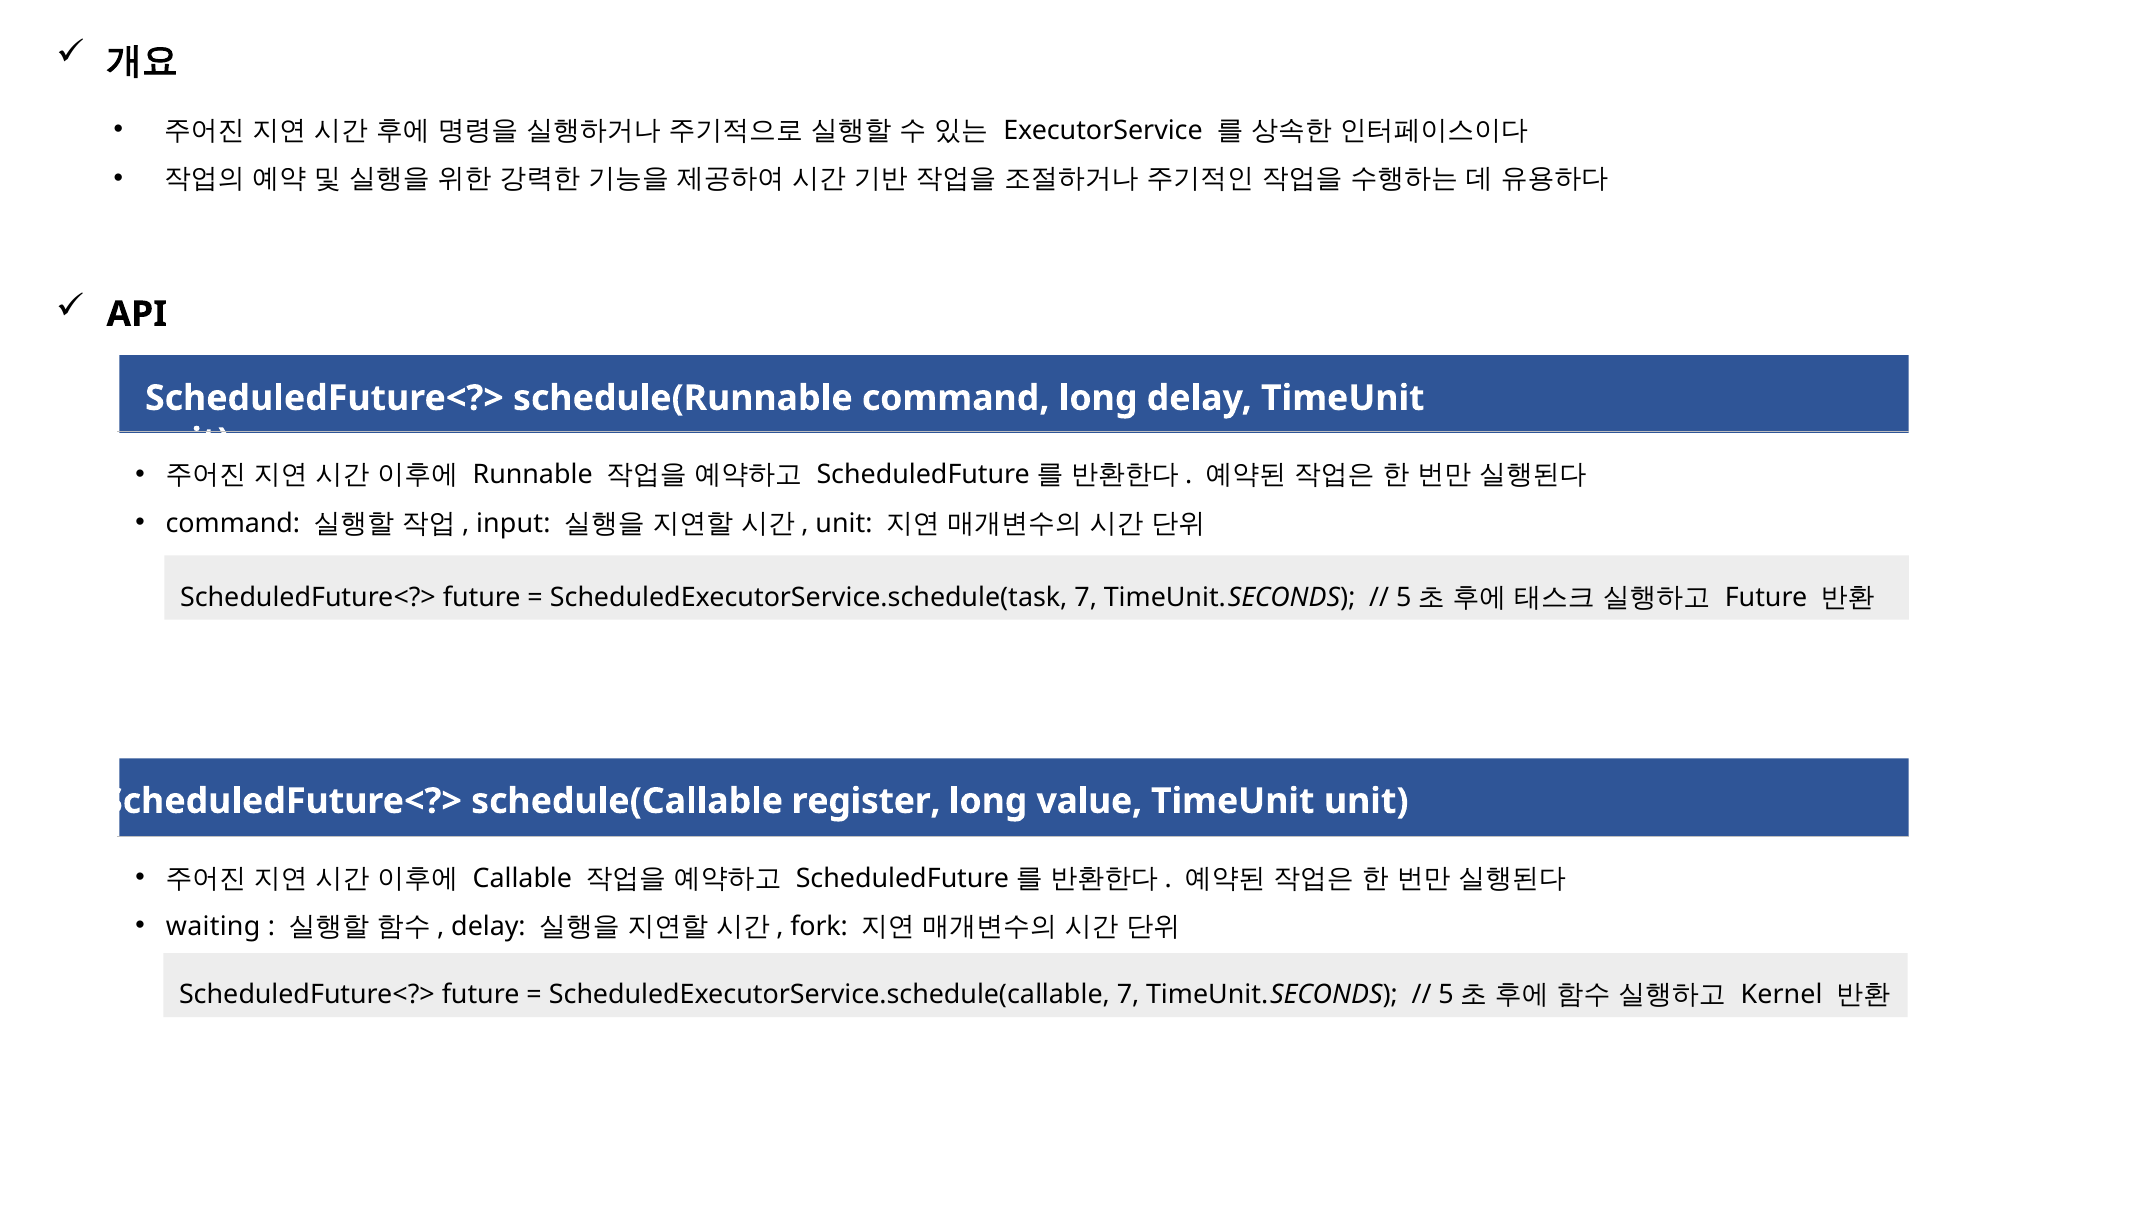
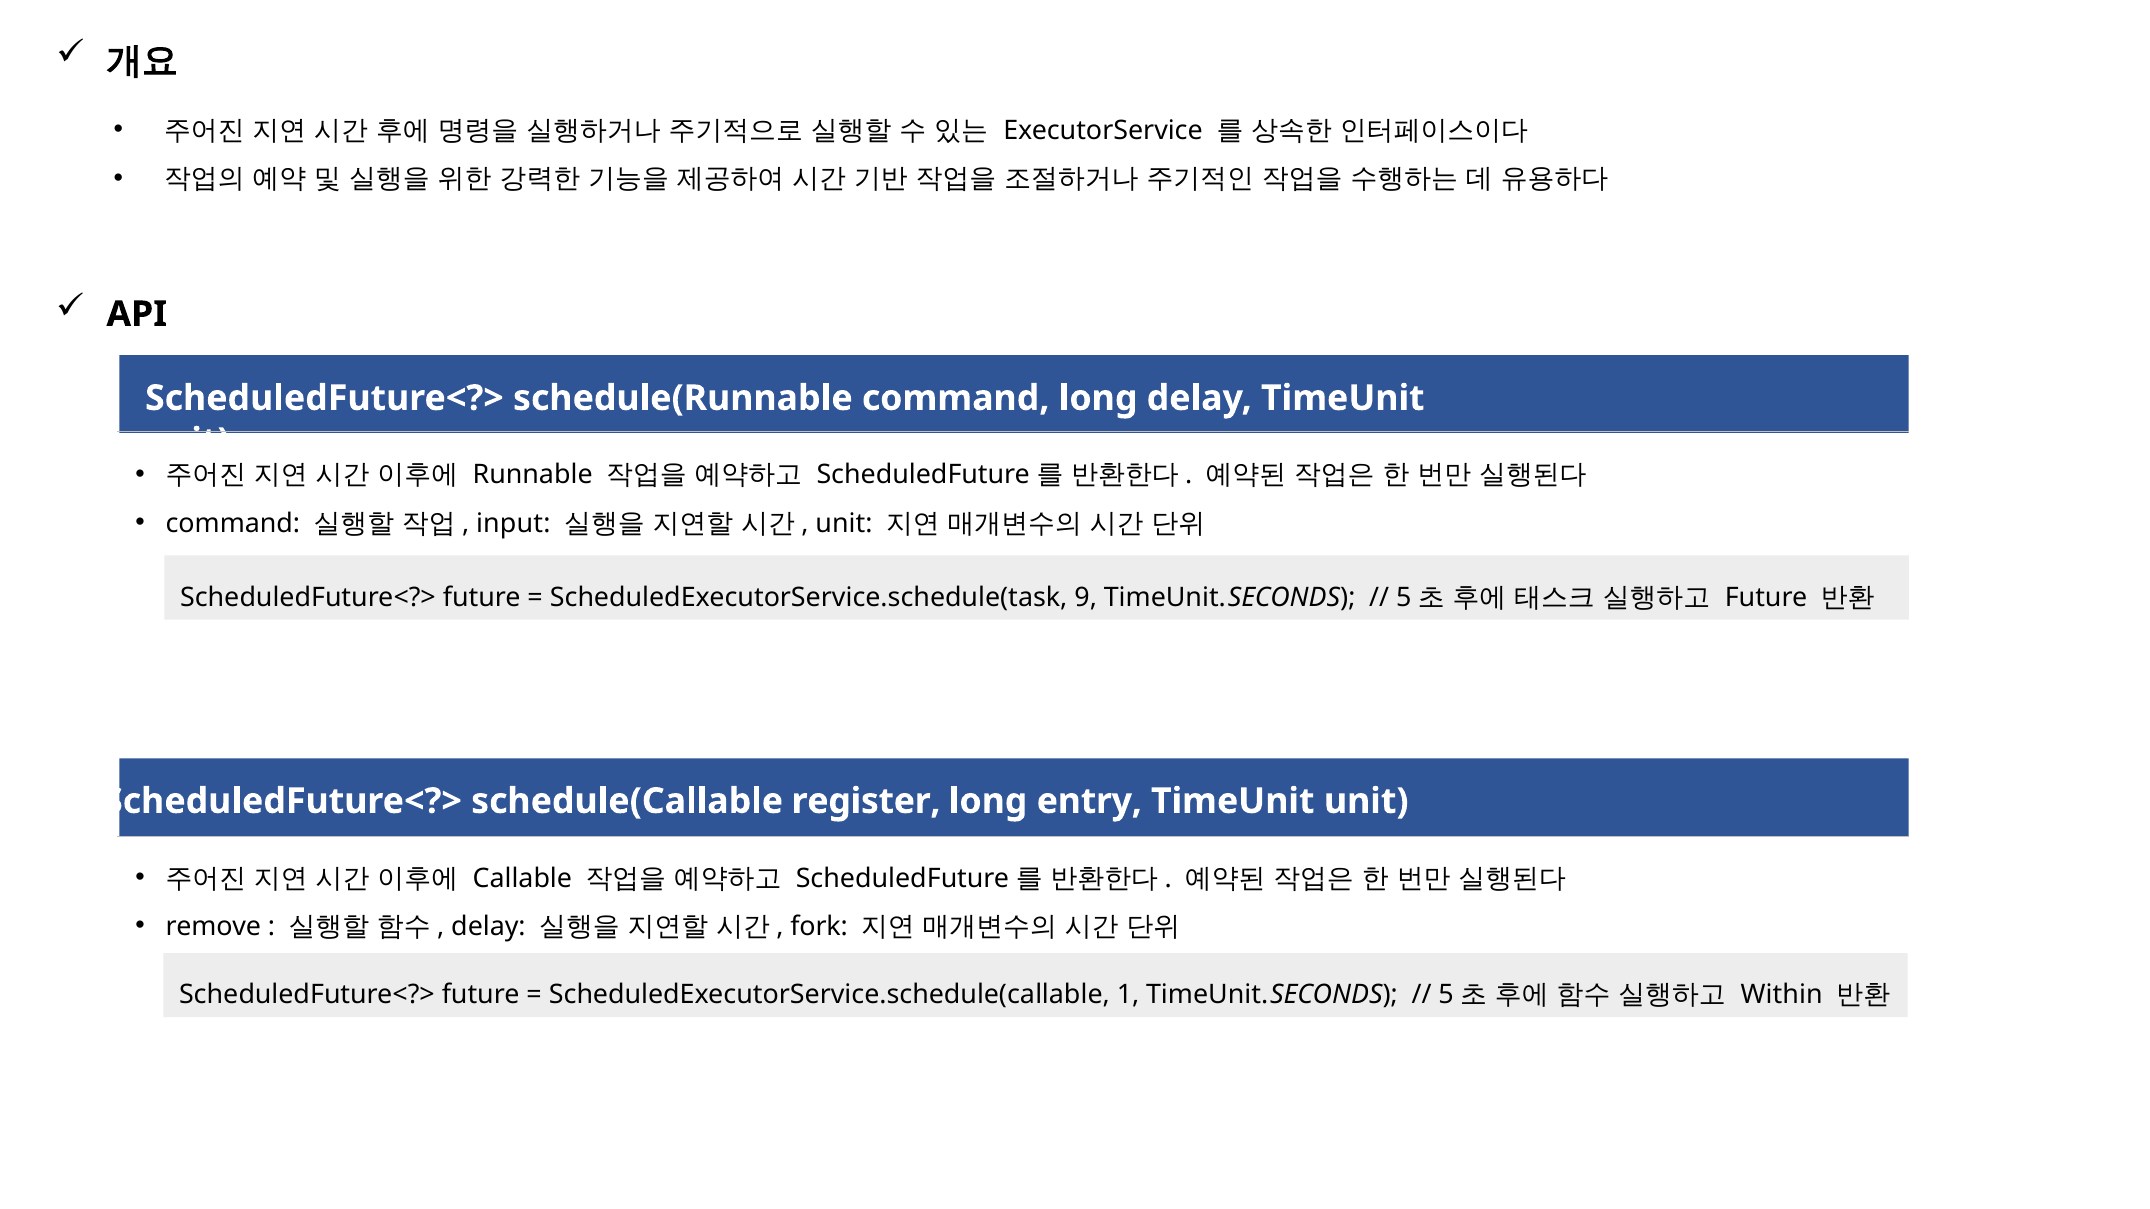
ScheduledExecutorService.schedule(task 7: 7 -> 9 (1086, 598)
value: value -> entry (1089, 801)
waiting: waiting -> remove (213, 927)
ScheduledExecutorService.schedule(callable 7: 7 -> 1 (1128, 995)
Kernel: Kernel -> Within (1782, 995)
